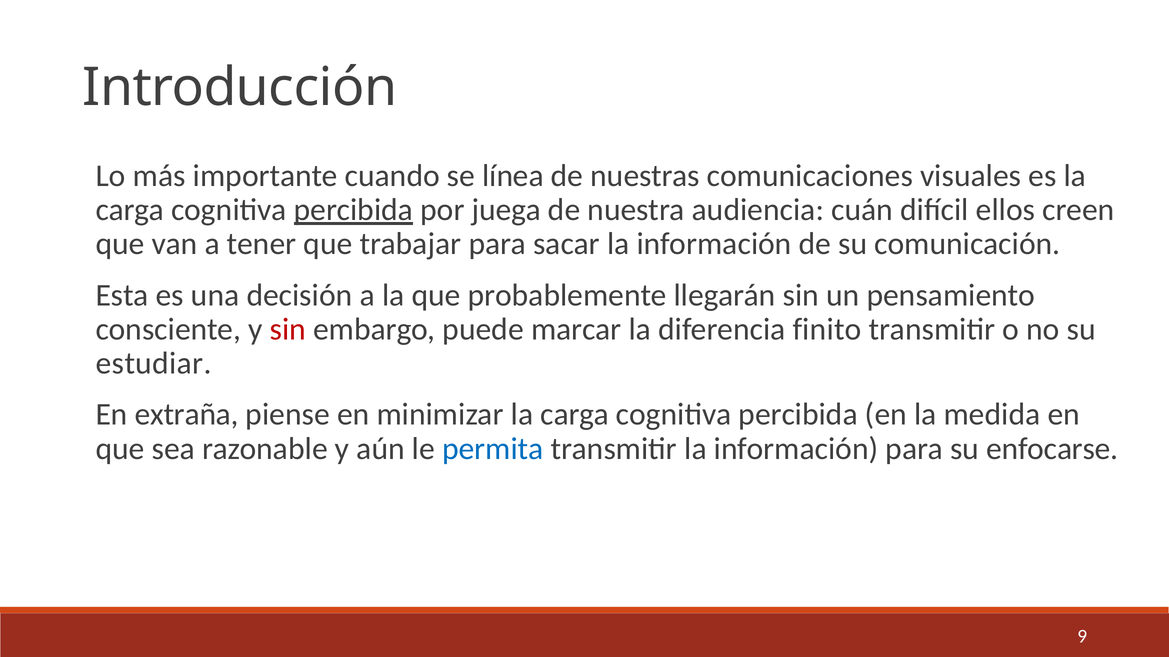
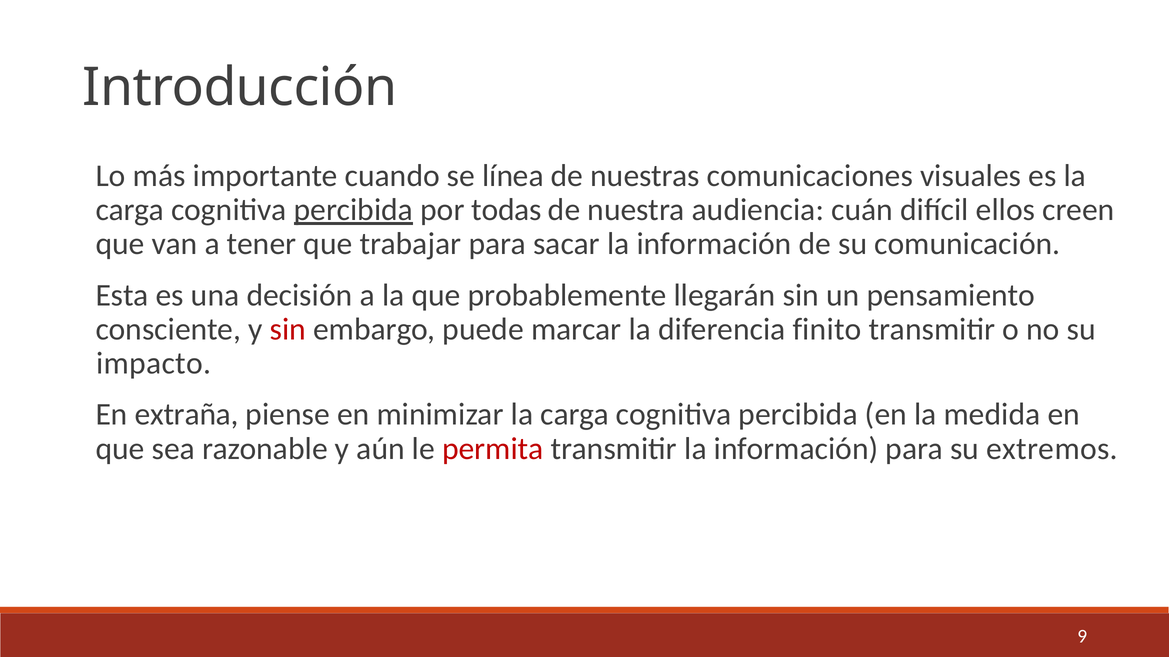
juega: juega -> todas (506, 210)
estudiar: estudiar -> impacto (154, 364)
permita colour: blue -> red (493, 449)
enfocarse: enfocarse -> extremos (1052, 449)
